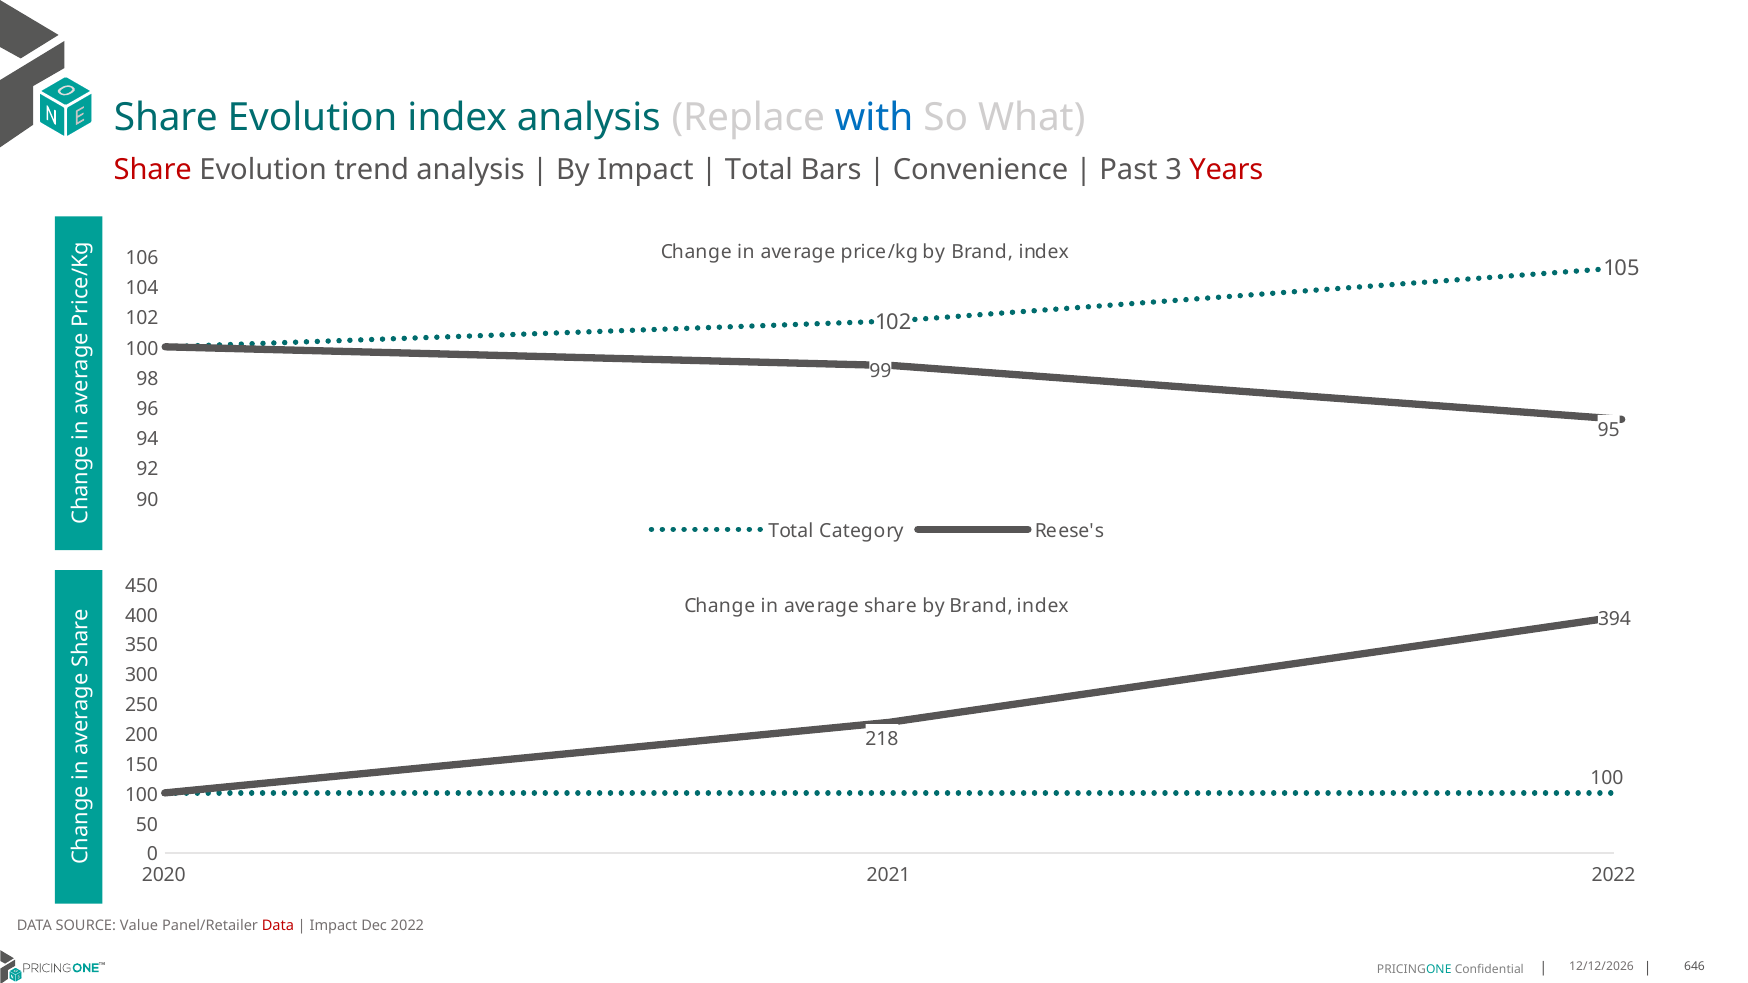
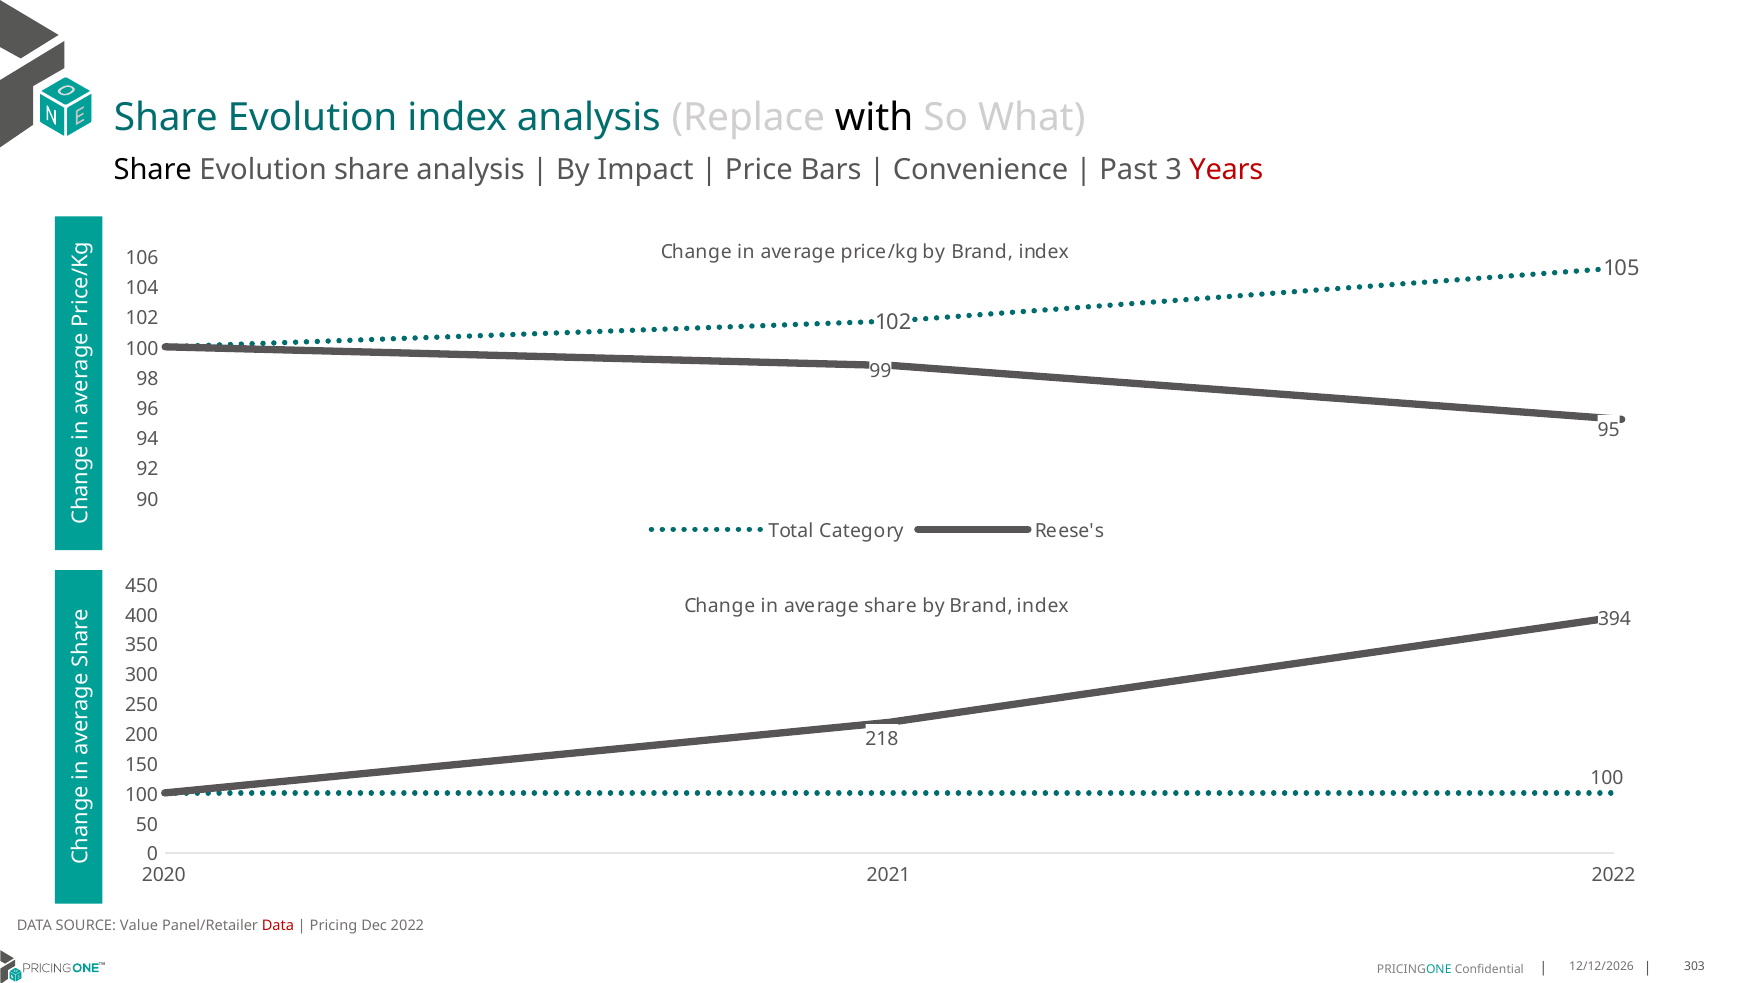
with colour: blue -> black (874, 117)
Share colour: red -> black (153, 170)
Evolution trend: trend -> share (372, 170)
Total: Total -> Price (759, 170)
Impact: Impact -> Pricing (333, 926)
646: 646 -> 303 (1694, 967)
